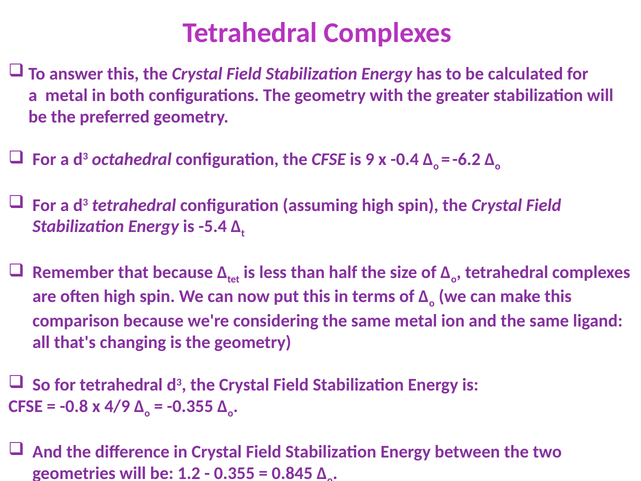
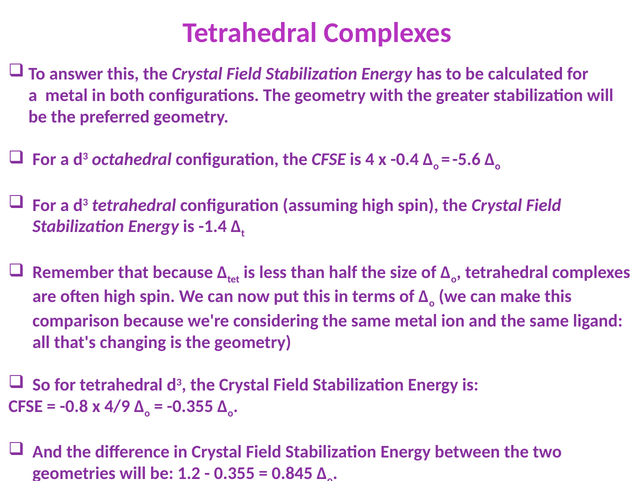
9: 9 -> 4 (370, 159)
-6.2: -6.2 -> -5.6 (466, 159)
-5.4: -5.4 -> -1.4 (213, 226)
